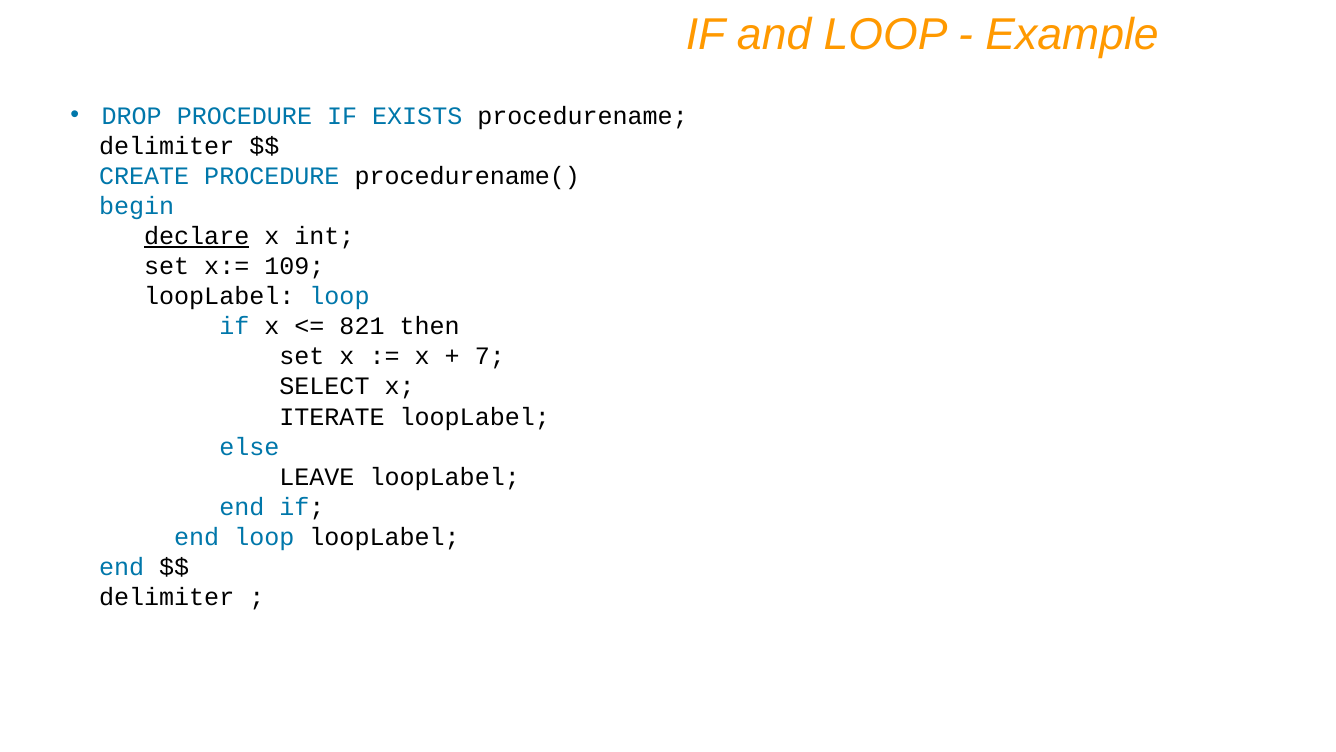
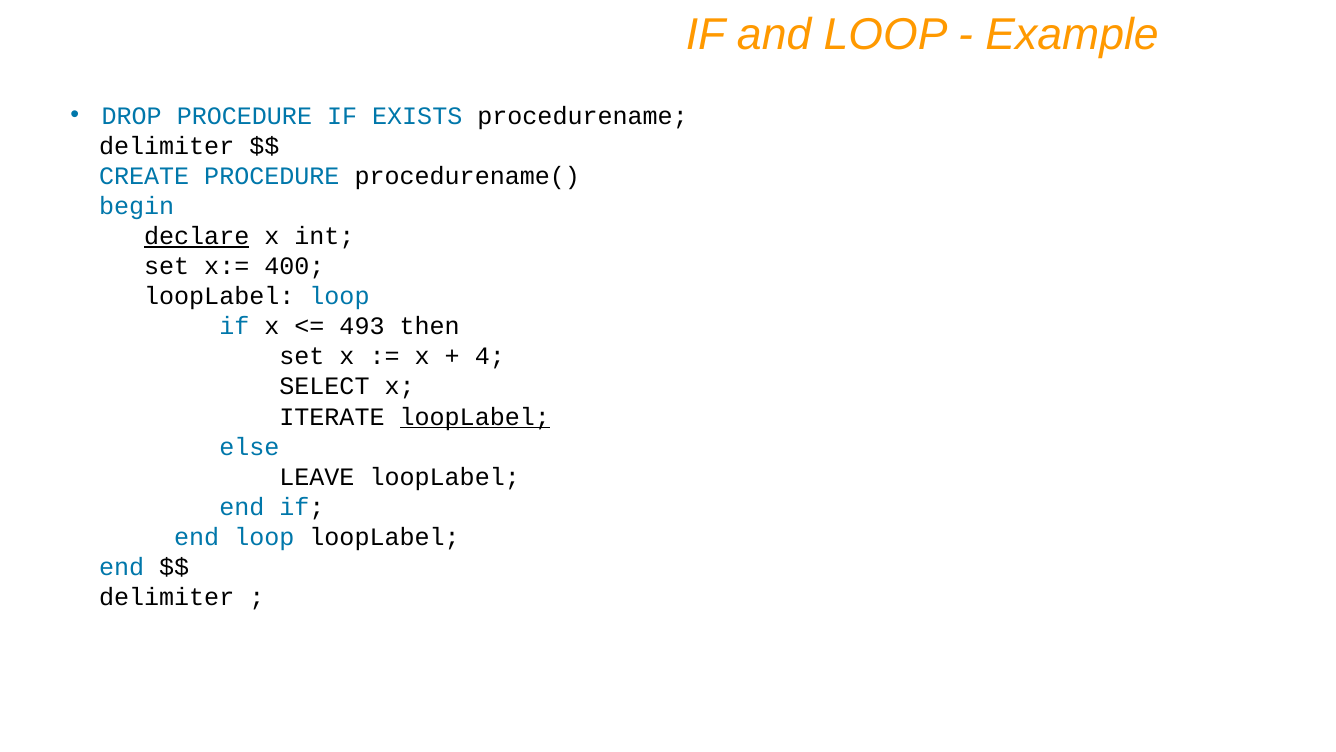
109: 109 -> 400 (294, 266)
821: 821 -> 493 (362, 326)
7: 7 -> 4 (490, 356)
loopLabel underline: none -> present (475, 417)
